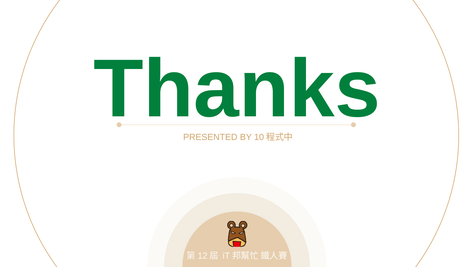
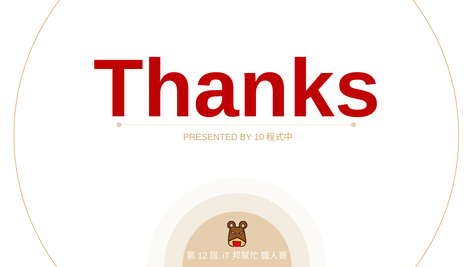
Thanks colour: green -> red (237, 89)
